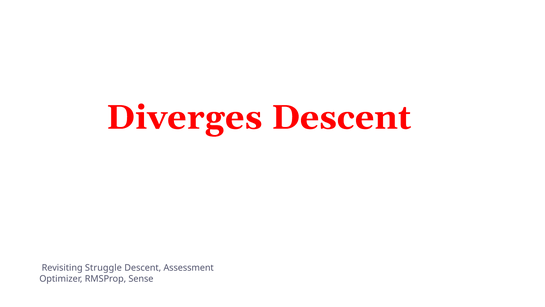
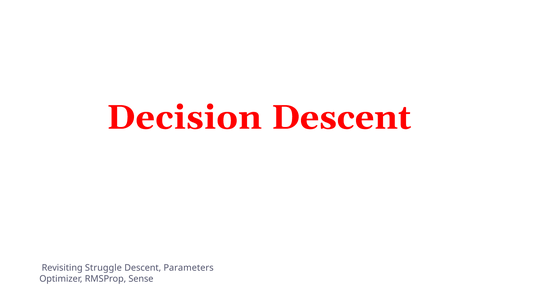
Diverges: Diverges -> Decision (184, 117)
Assessment: Assessment -> Parameters (189, 267)
